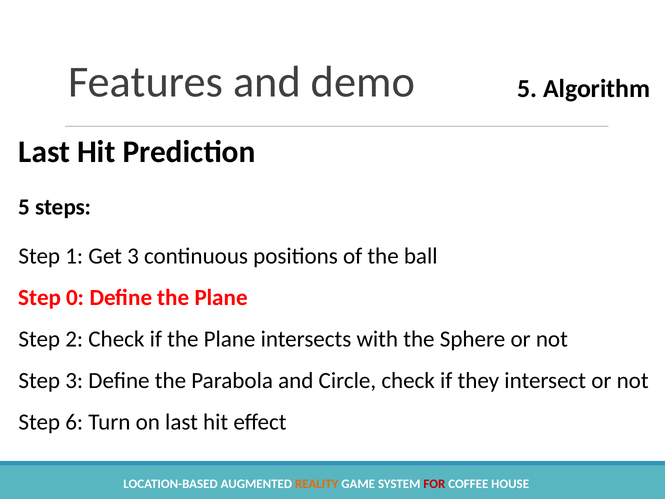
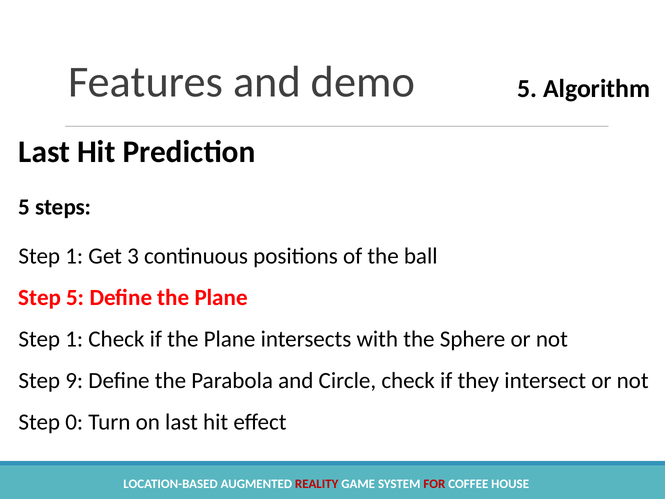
Step 0: 0 -> 5 (75, 297)
2: 2 -> 1 (74, 339)
Step 3: 3 -> 9 (74, 380)
6: 6 -> 0 (74, 422)
REALITY colour: orange -> red (317, 484)
